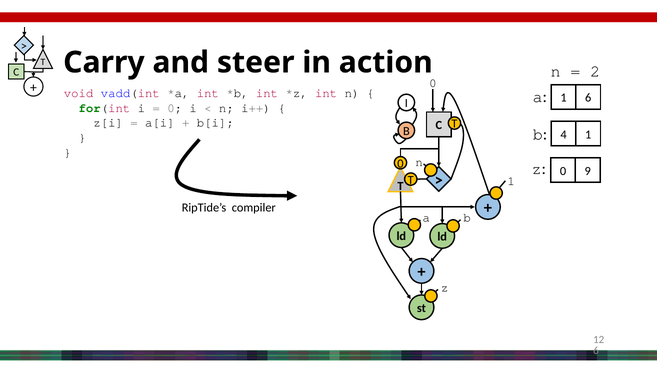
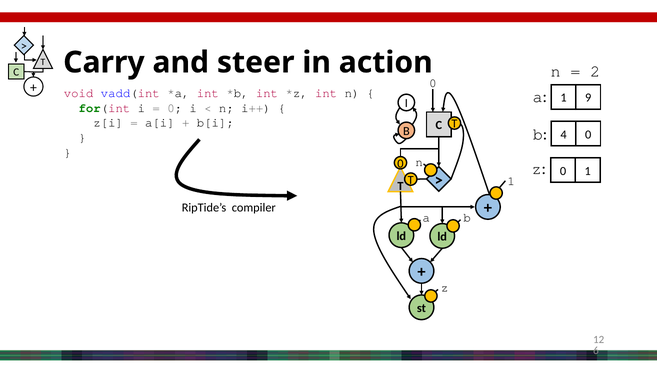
1 6: 6 -> 9 (588, 98)
4 1: 1 -> 0 (588, 134)
0 9: 9 -> 1 (588, 171)
